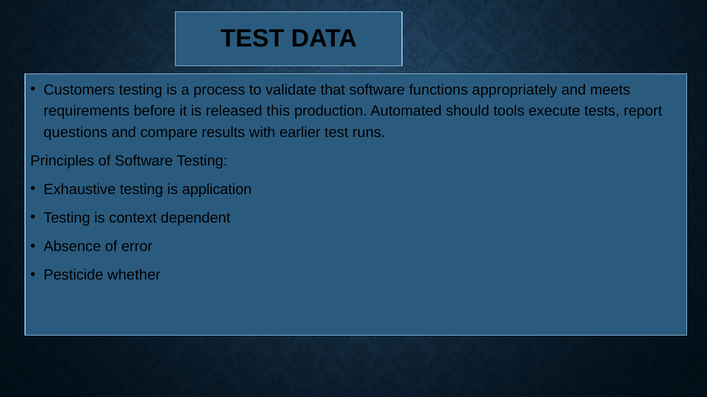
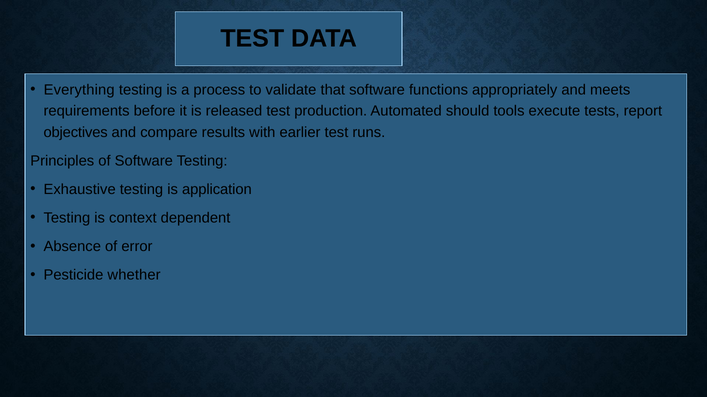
Customers: Customers -> Everything (79, 90)
released this: this -> test (278, 111)
questions: questions -> objectives (76, 133)
